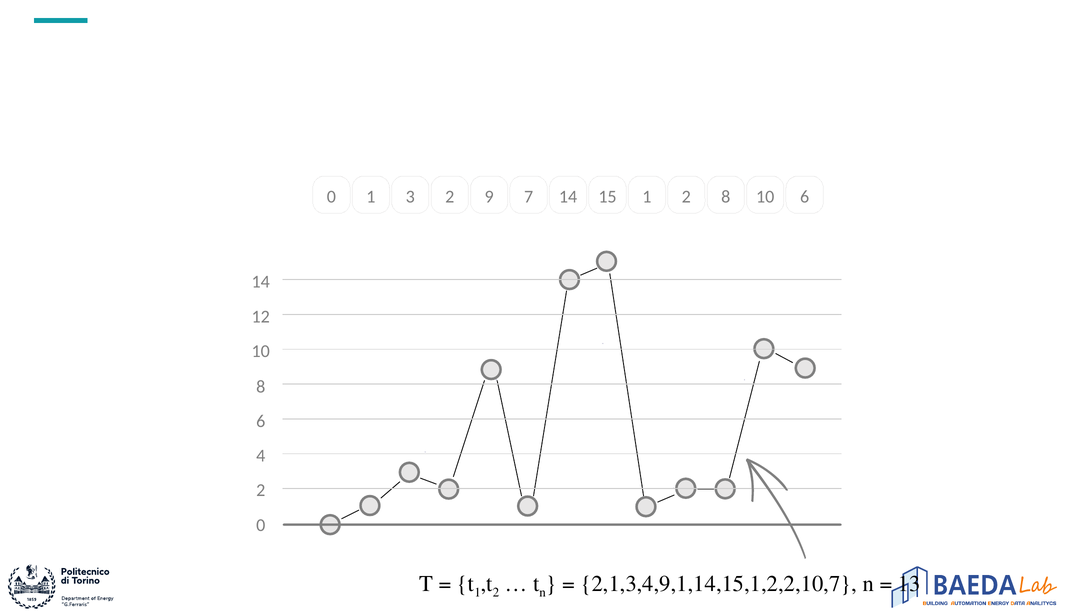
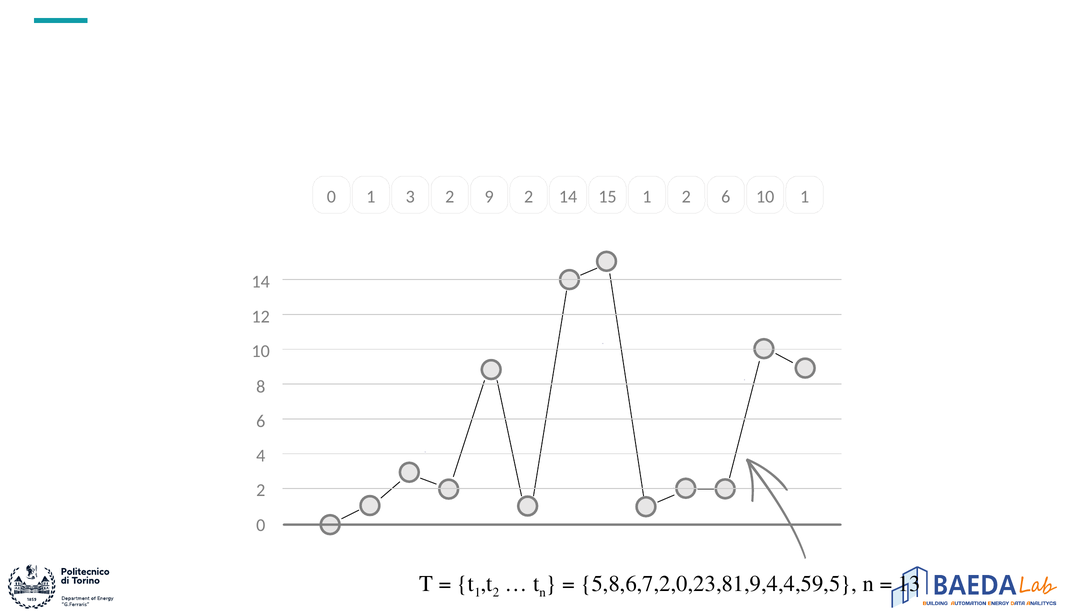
9 7: 7 -> 2 (529, 197)
2 8: 8 -> 6 (726, 197)
10 6: 6 -> 1 (805, 197)
2,1,3,4,9,1,14,15,1,2,2,10,7: 2,1,3,4,9,1,14,15,1,2,2,10,7 -> 5,8,6,7,2,0,23,81,9,4,4,59,5 (719, 583)
